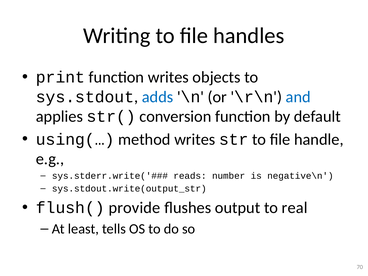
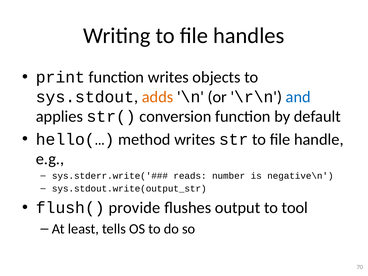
adds colour: blue -> orange (158, 97)
using(…: using(… -> hello(… (75, 139)
real: real -> tool (295, 208)
